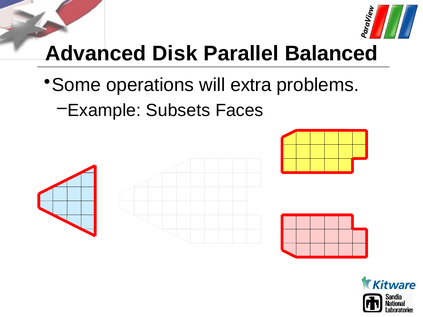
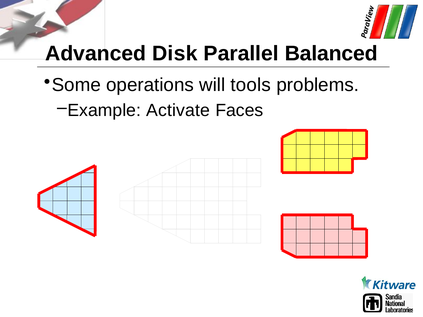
extra: extra -> tools (251, 85)
Subsets: Subsets -> Activate (178, 110)
